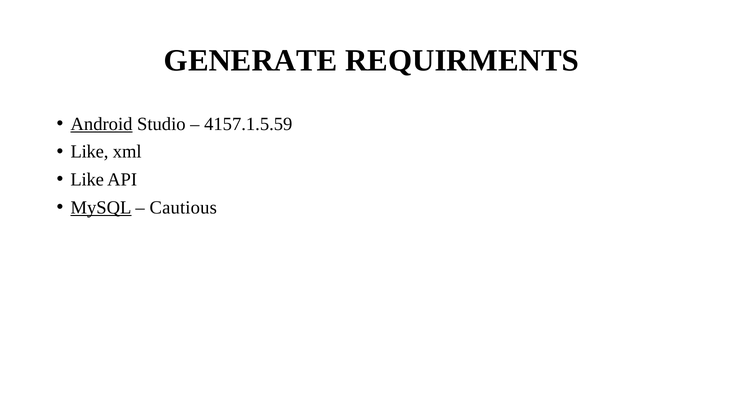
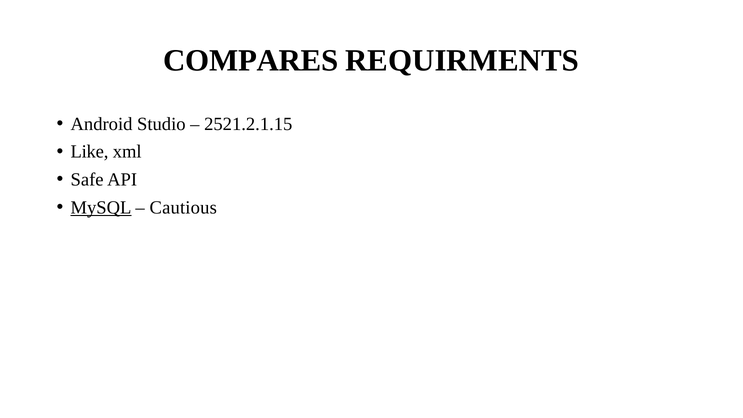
GENERATE: GENERATE -> COMPARES (251, 60)
Android underline: present -> none (102, 124)
4157.1.5.59: 4157.1.5.59 -> 2521.2.1.15 (248, 124)
Like: Like -> Safe (87, 180)
